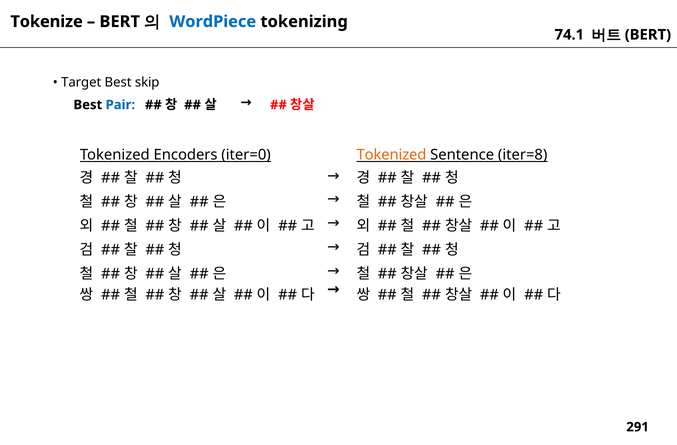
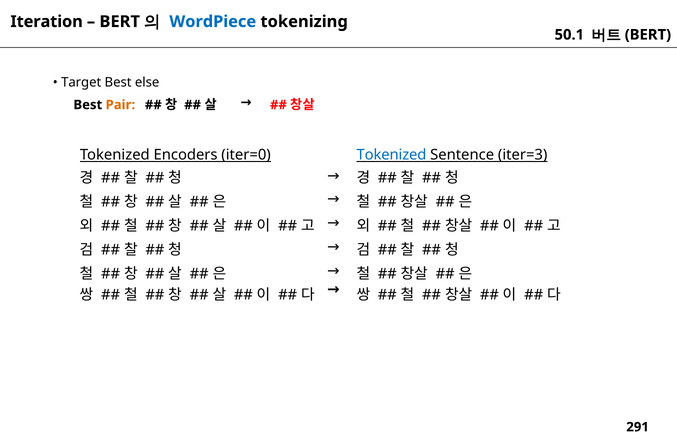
Tokenize: Tokenize -> Iteration (47, 22)
74.1: 74.1 -> 50.1 (569, 35)
skip: skip -> else (147, 82)
Pair colour: blue -> orange (120, 105)
Tokenized colour: orange -> blue (392, 155)
iter=8: iter=8 -> iter=3 (523, 155)
